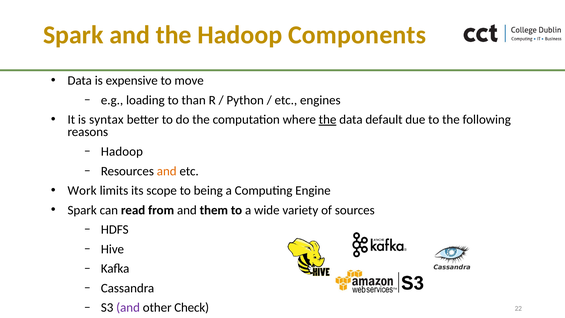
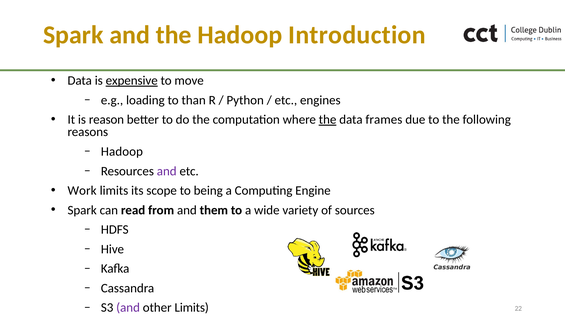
Components: Components -> Introduction (357, 35)
expensive underline: none -> present (132, 81)
syntax: syntax -> reason (106, 120)
default: default -> frames (384, 120)
and colour: orange -> purple (167, 171)
other Check: Check -> Limits (192, 307)
